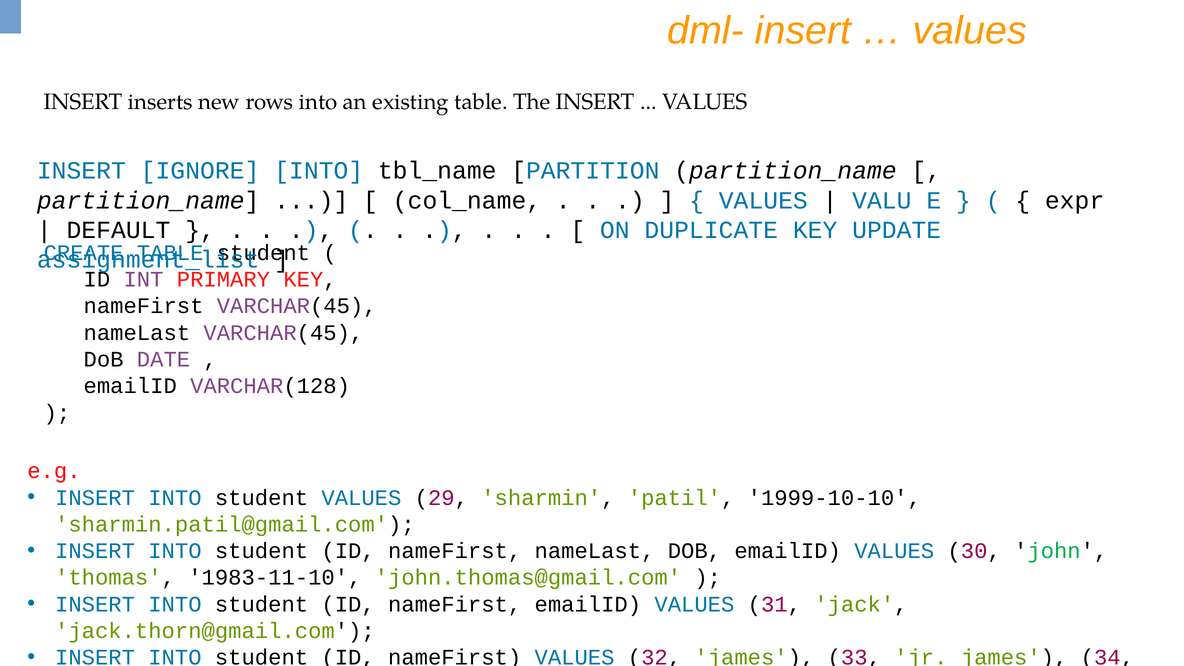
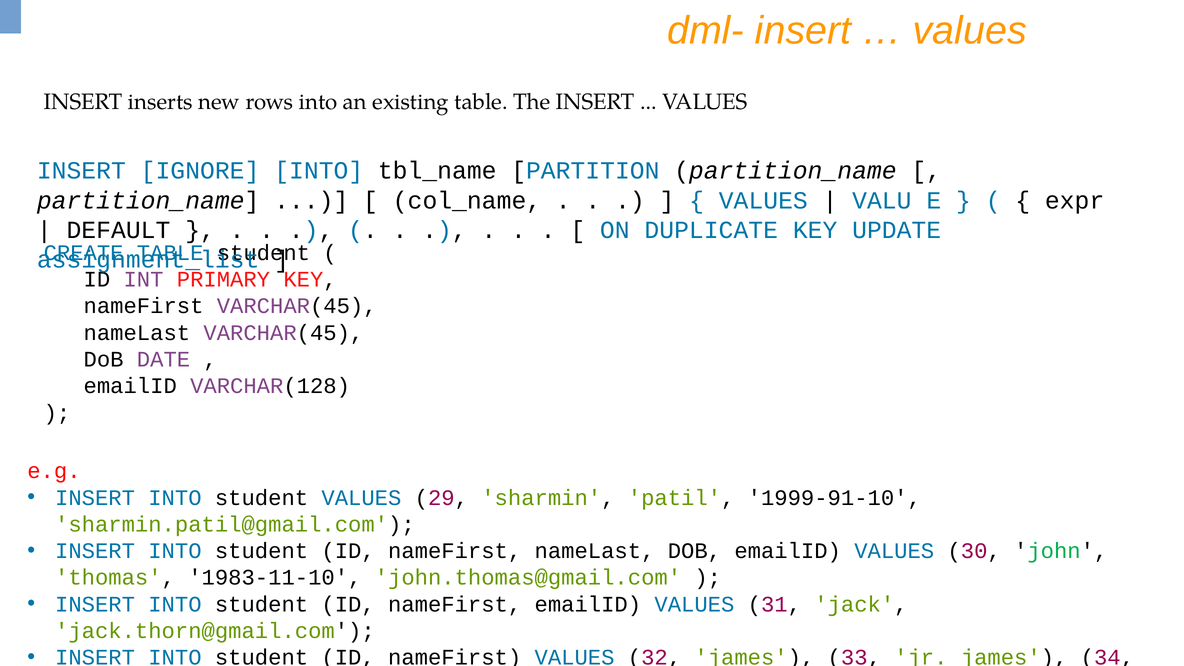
1999-10-10: 1999-10-10 -> 1999-91-10 (834, 498)
